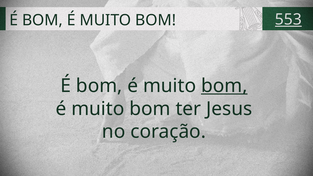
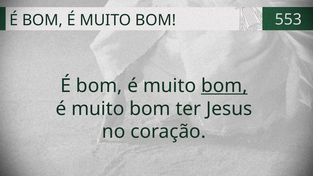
553 underline: present -> none (288, 20)
